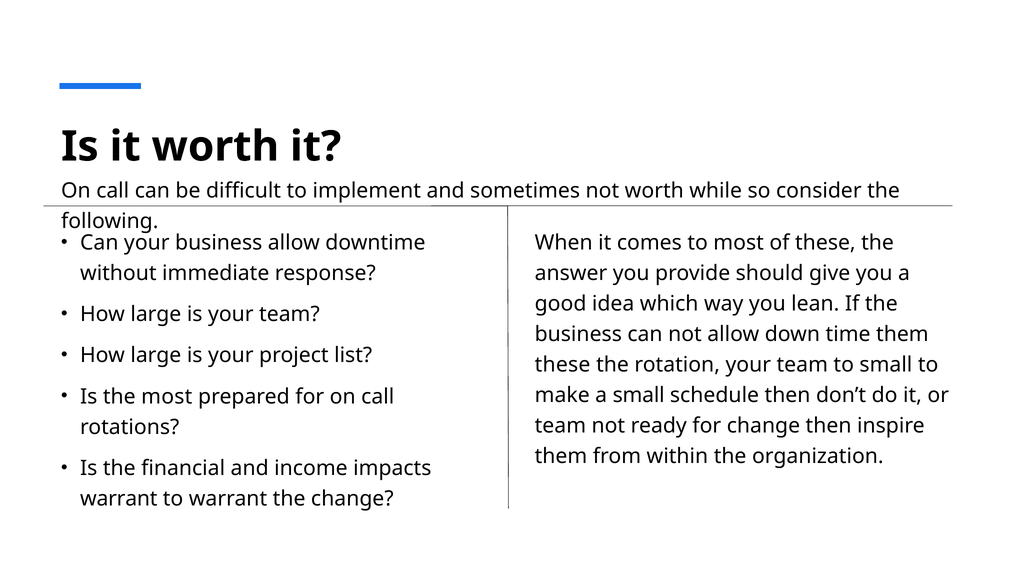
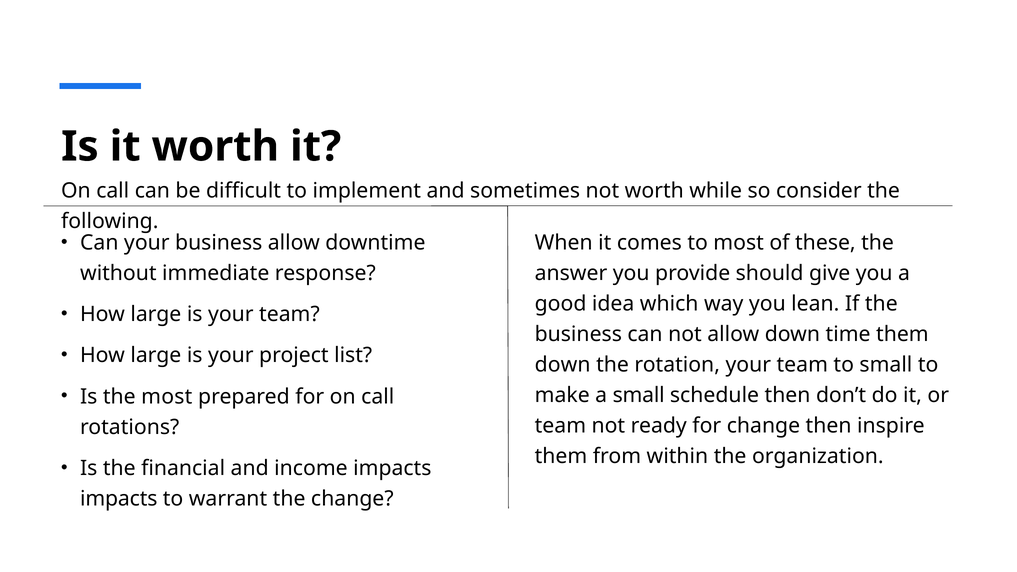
these: these -> down (563, 365)
warrant: warrant -> impacts (119, 499)
